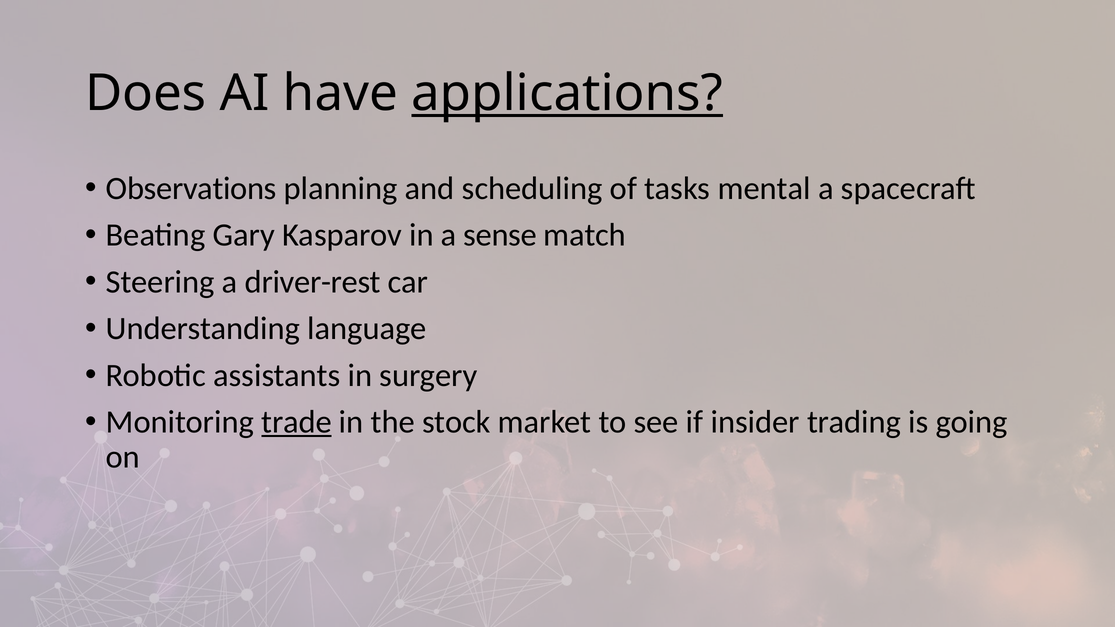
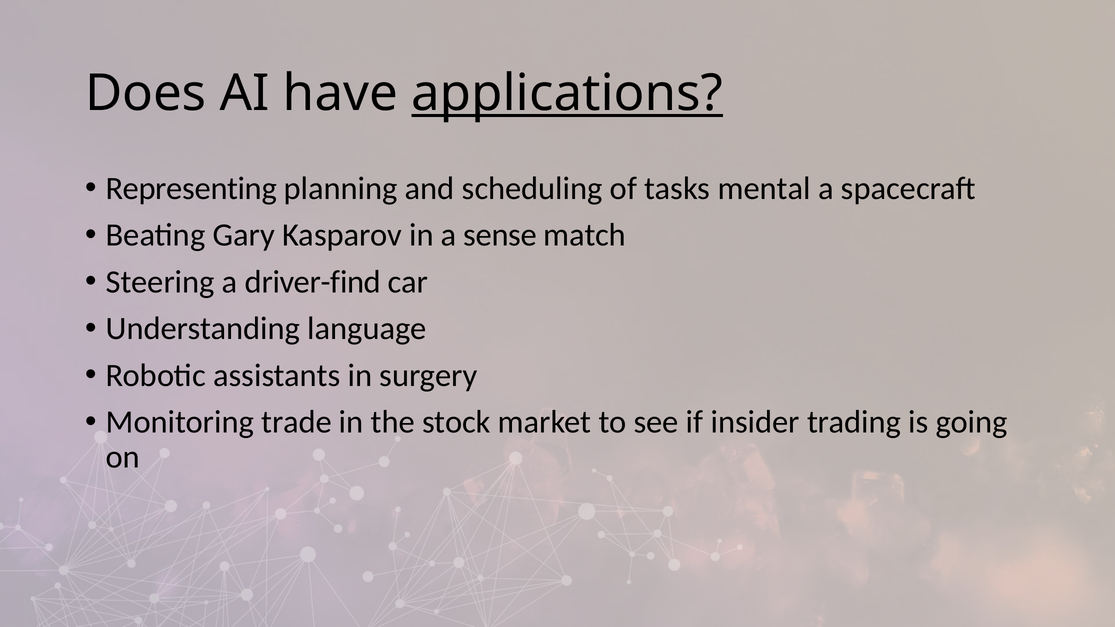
Observations: Observations -> Representing (191, 189)
driver-rest: driver-rest -> driver-find (313, 282)
trade underline: present -> none (297, 422)
